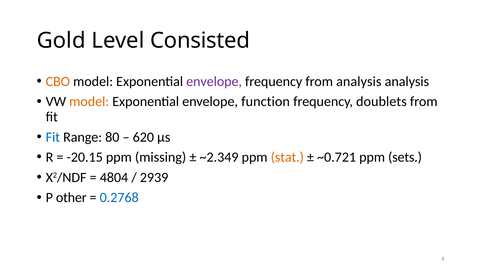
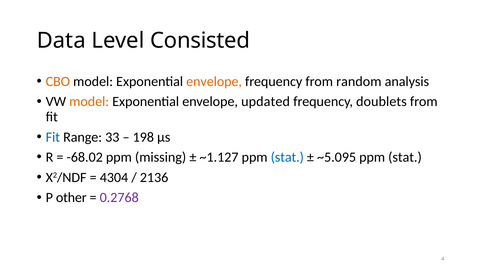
Gold: Gold -> Data (61, 40)
envelope colour: purple -> orange (214, 81)
from analysis: analysis -> random (359, 81)
function: function -> updated (266, 101)
80: 80 -> 33 (112, 137)
620: 620 -> 198 (143, 137)
-20.15: -20.15 -> -68.02 (85, 157)
~2.349: ~2.349 -> ~1.127 (219, 157)
stat colour: orange -> blue (287, 157)
~0.721: ~0.721 -> ~5.095 (337, 157)
sets: sets -> stat (405, 157)
4804: 4804 -> 4304 (114, 177)
2939: 2939 -> 2136 (154, 177)
0.2768 colour: blue -> purple (119, 197)
